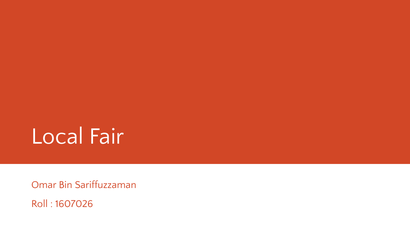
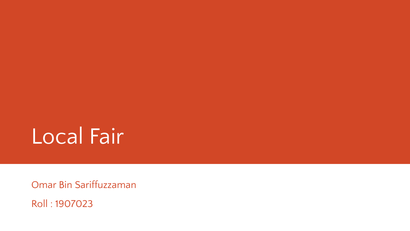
1607026: 1607026 -> 1907023 (74, 203)
